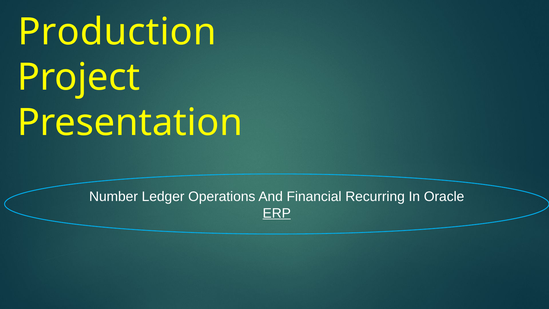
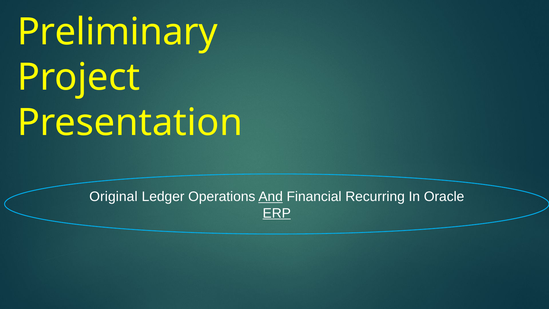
Production: Production -> Preliminary (117, 32)
Number: Number -> Original (113, 197)
And underline: none -> present (271, 197)
